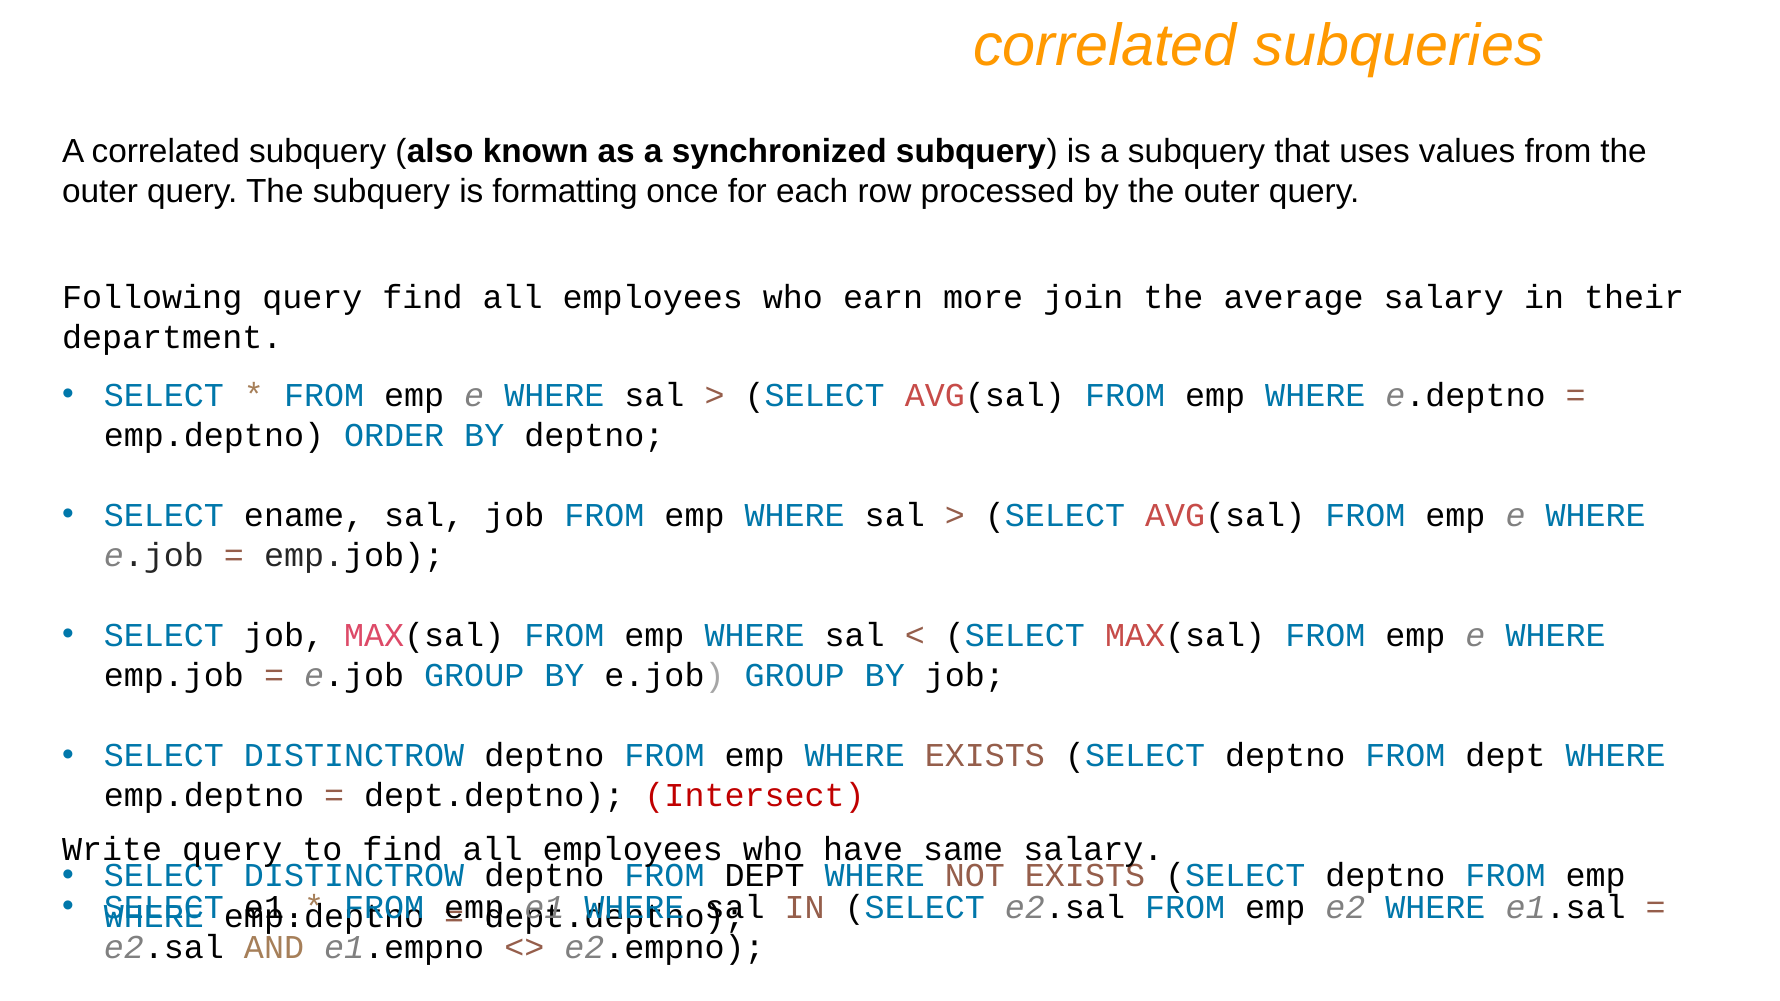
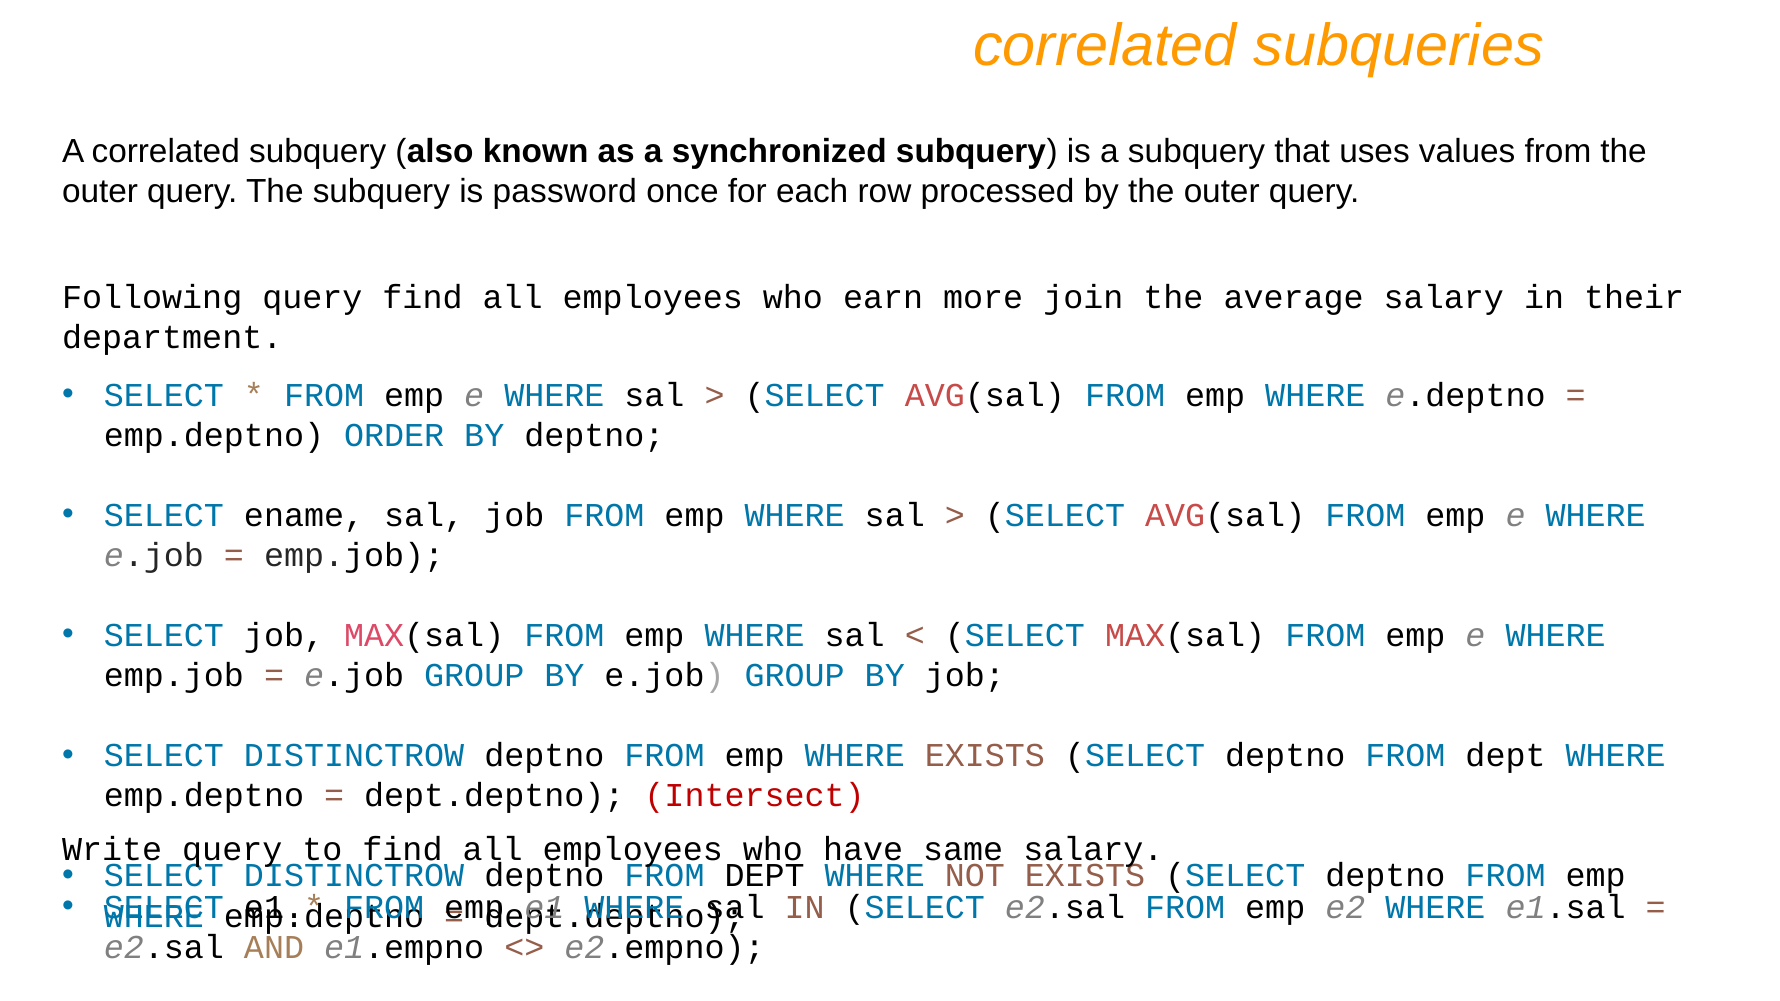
formatting: formatting -> password (565, 191)
